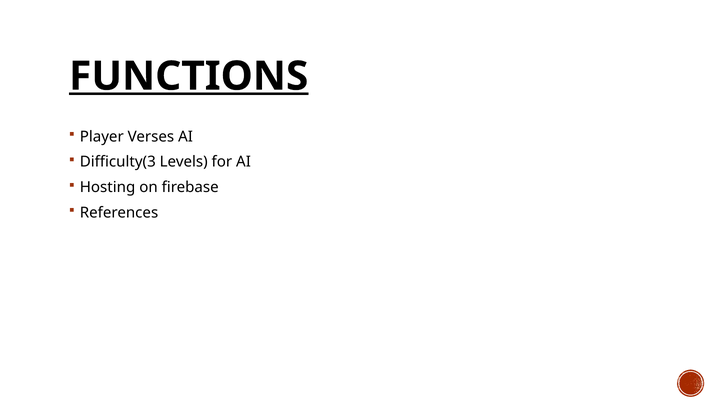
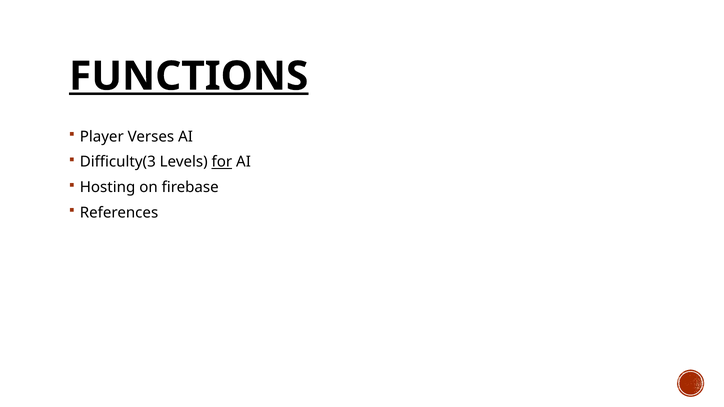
for underline: none -> present (222, 162)
